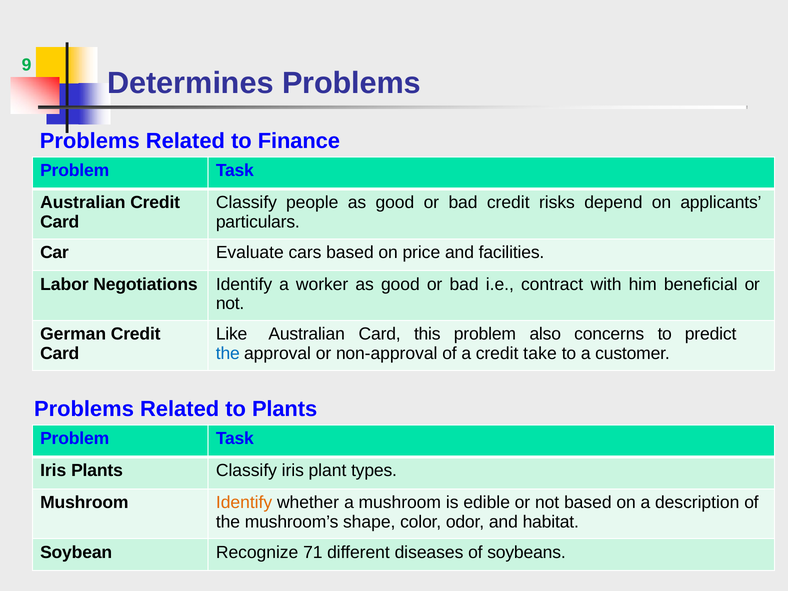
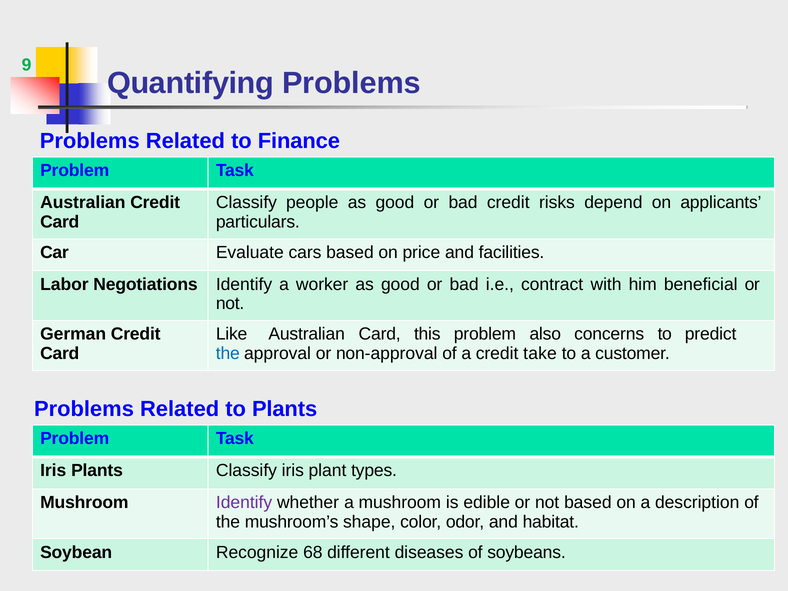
Determines: Determines -> Quantifying (191, 83)
Identify colour: orange -> purple (244, 502)
71: 71 -> 68 (313, 552)
